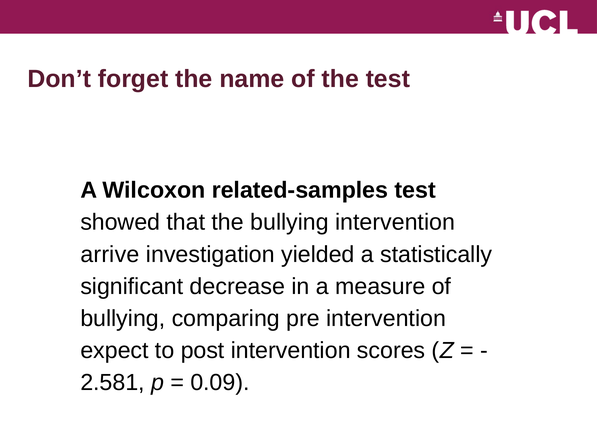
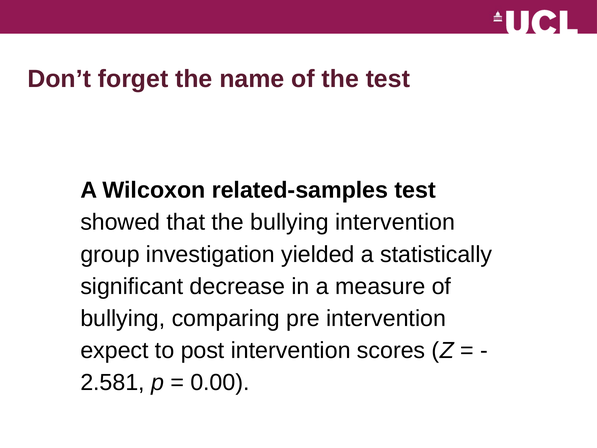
arrive: arrive -> group (110, 254)
0.09: 0.09 -> 0.00 (220, 382)
